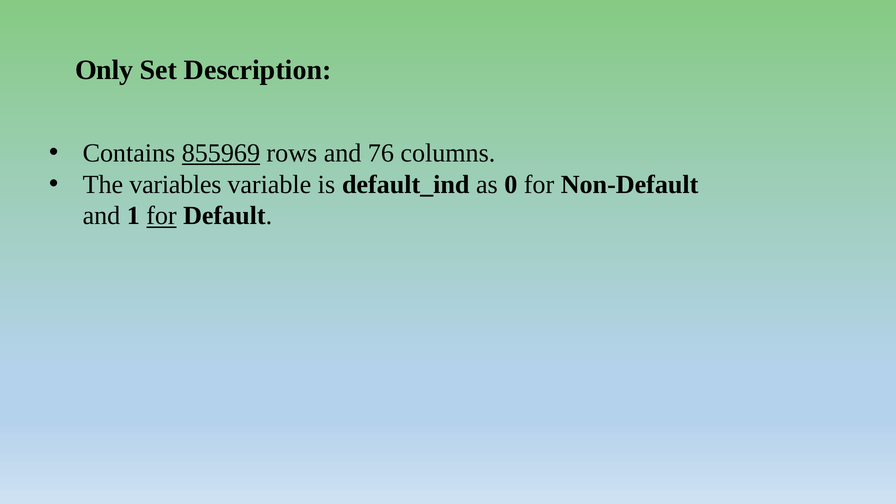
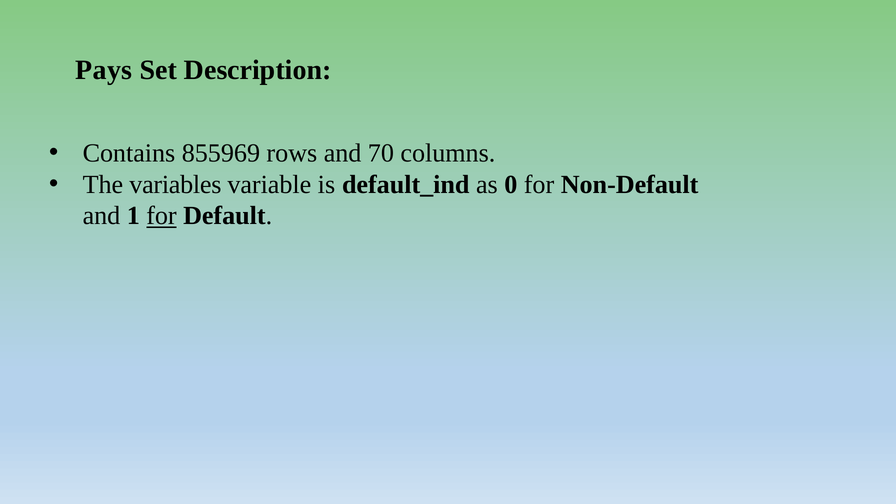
Only: Only -> Pays (104, 70)
855969 underline: present -> none (221, 153)
76: 76 -> 70 (381, 153)
